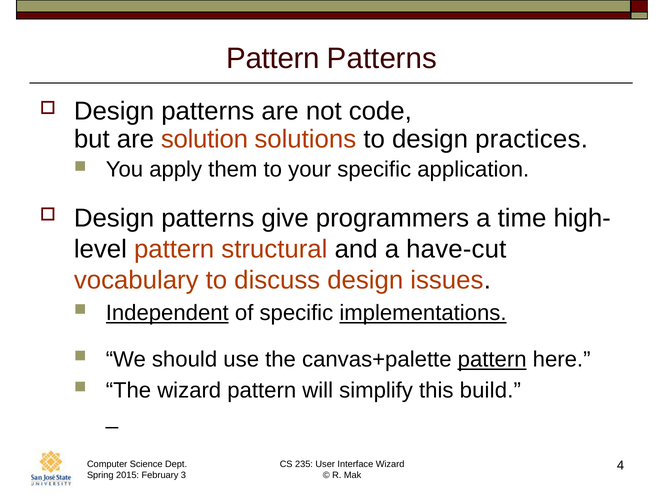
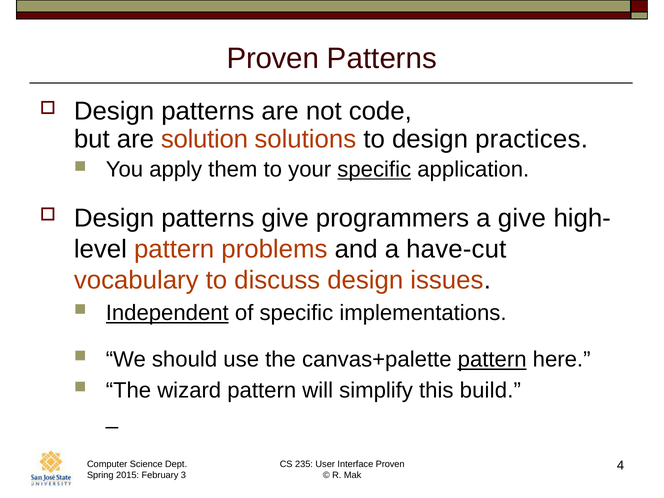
Pattern: Pattern -> Proven (273, 58)
specific underline: none -> present (374, 169)
a time: time -> give (522, 218)
structural: structural -> problems (274, 249)
implementations underline: present -> none (423, 313)
Wizard: Wizard -> Proven (390, 464)
